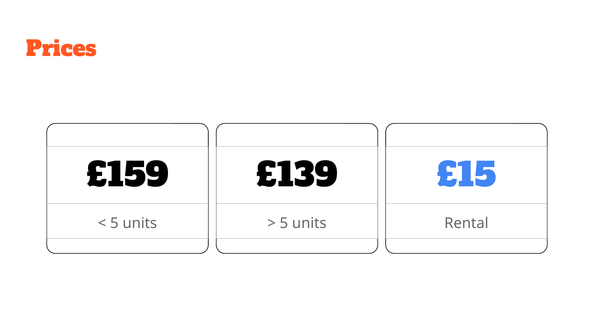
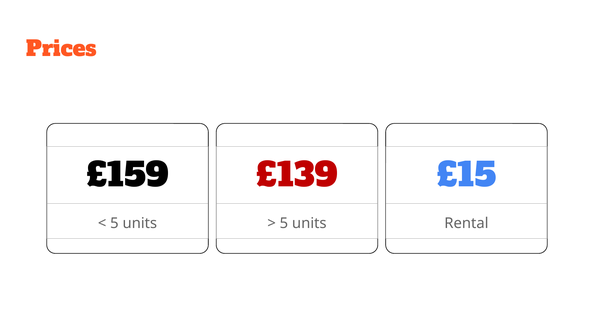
£139 colour: black -> red (297, 176)
